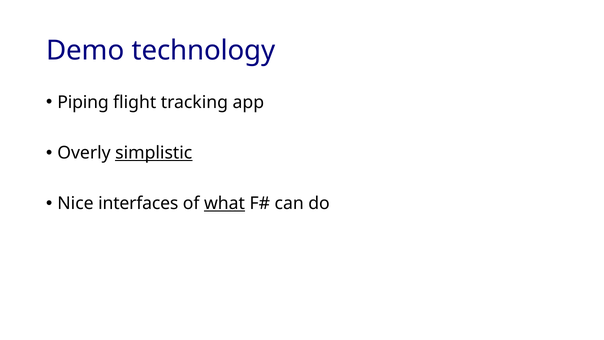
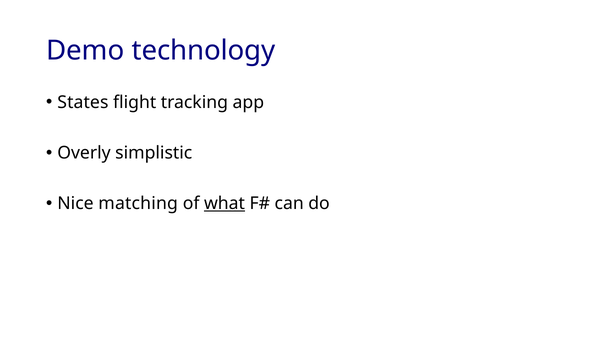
Piping: Piping -> States (83, 102)
simplistic underline: present -> none (154, 153)
interfaces: interfaces -> matching (138, 203)
